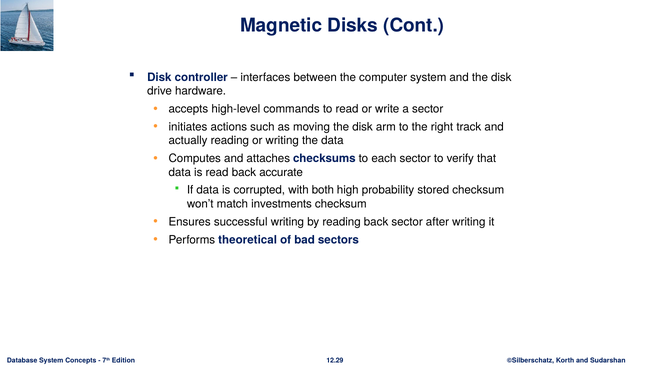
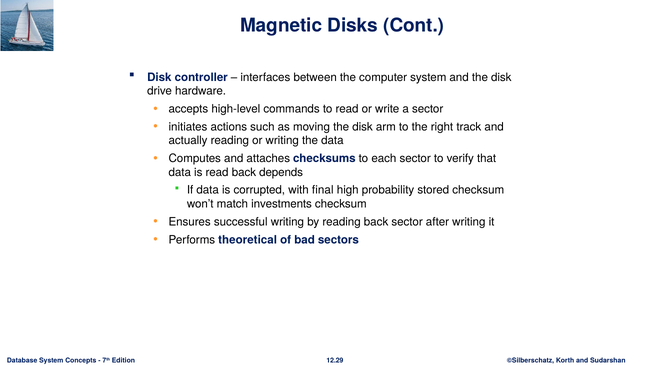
accurate: accurate -> depends (281, 172)
both: both -> final (323, 190)
